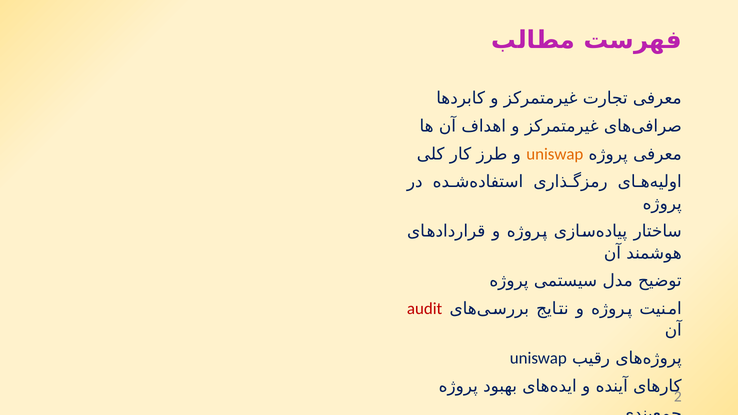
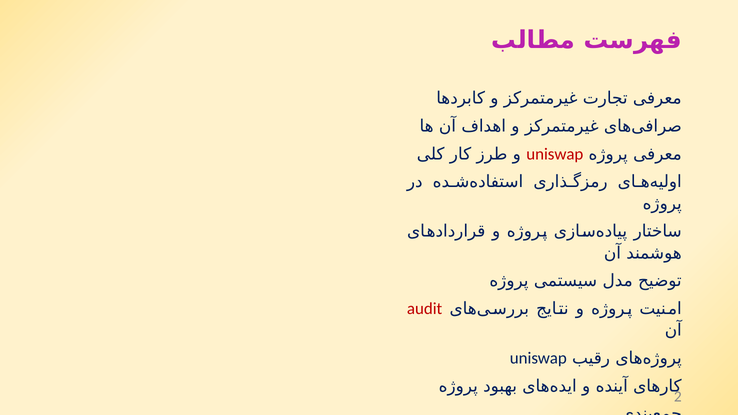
uniswap colour: orange -> red (555, 154)
